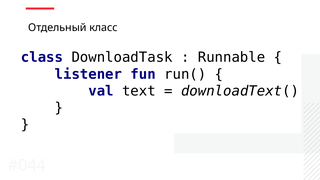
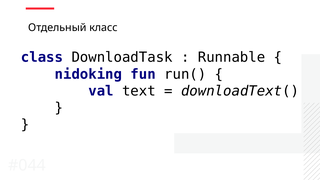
listener: listener -> nidoking (88, 74)
